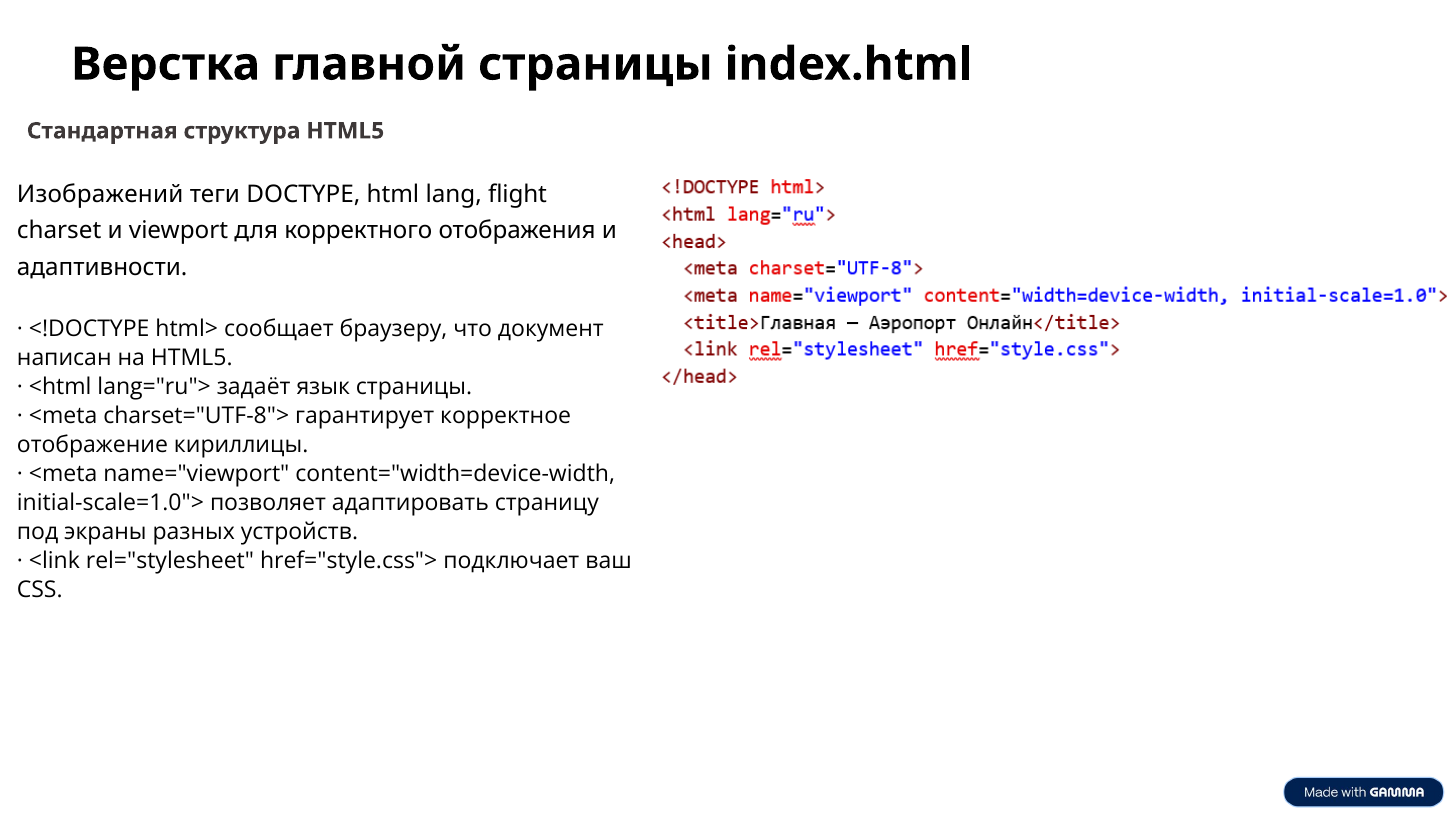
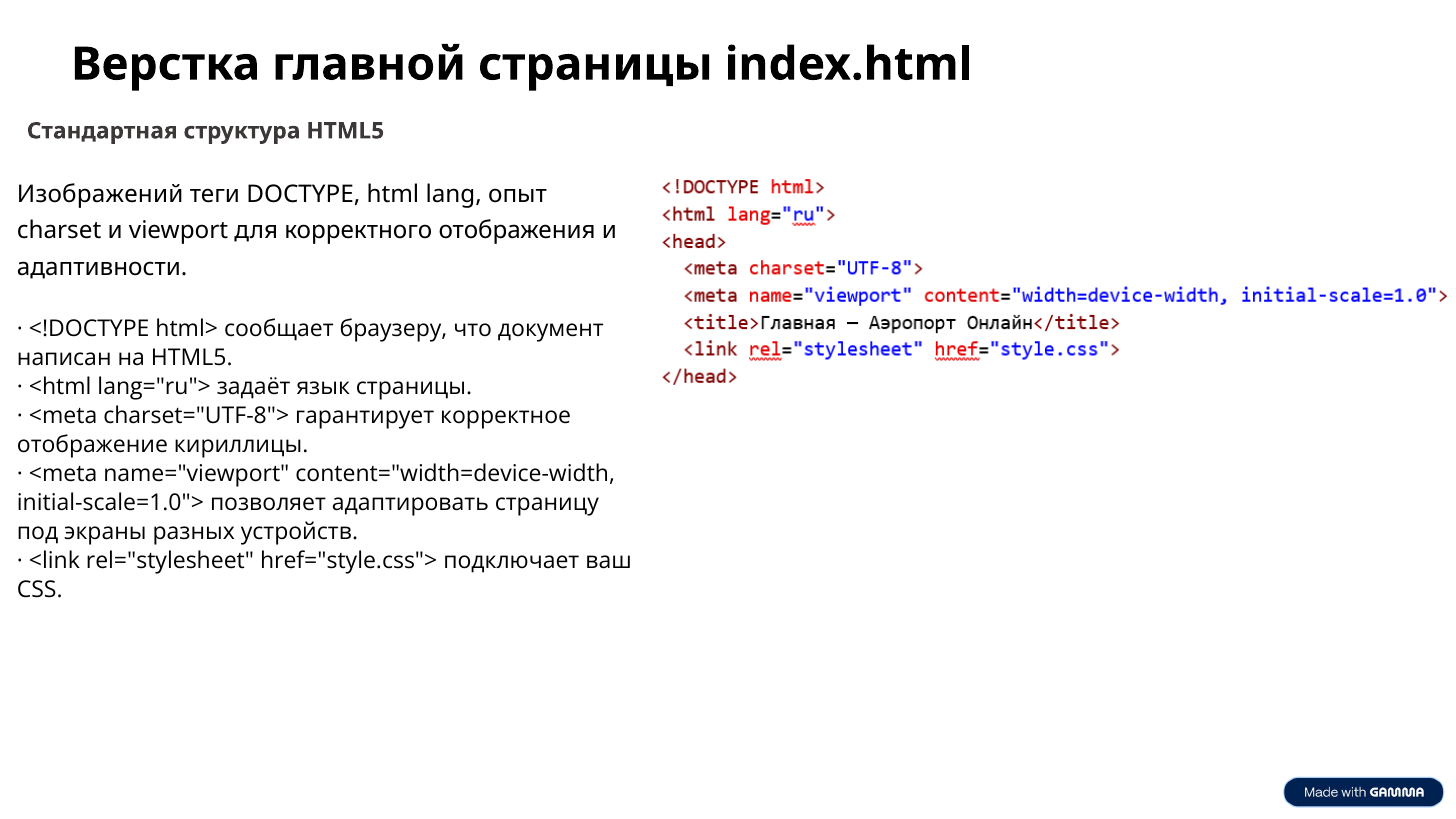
flight: flight -> опыт (517, 194)
